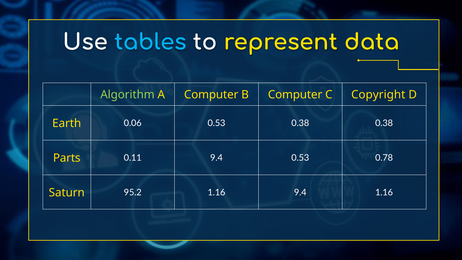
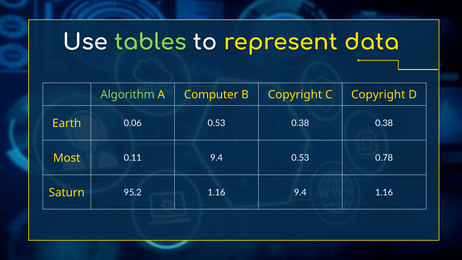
tables colour: light blue -> light green (150, 42)
B Computer: Computer -> Copyright (295, 95)
Parts: Parts -> Most (67, 158)
